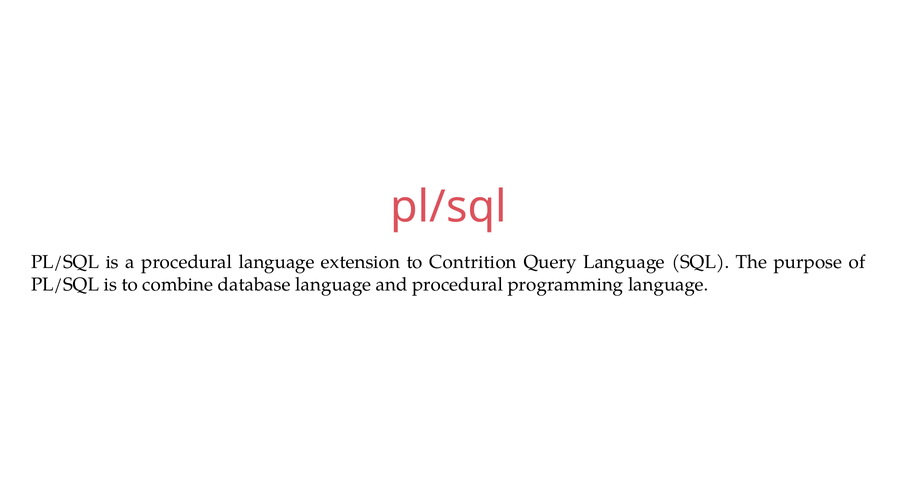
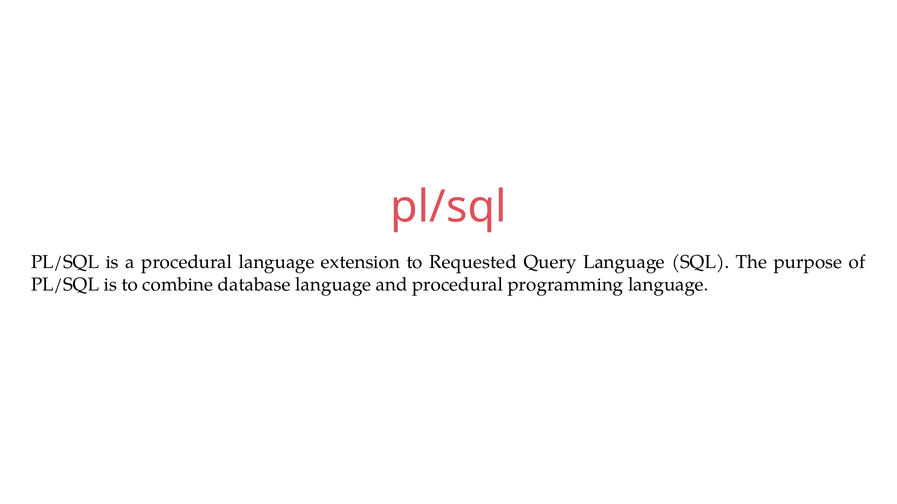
Contrition: Contrition -> Requested (473, 262)
